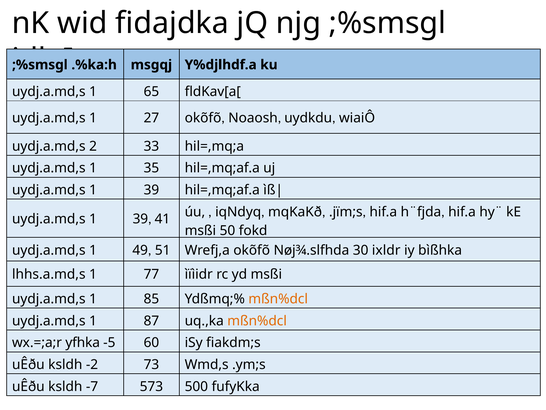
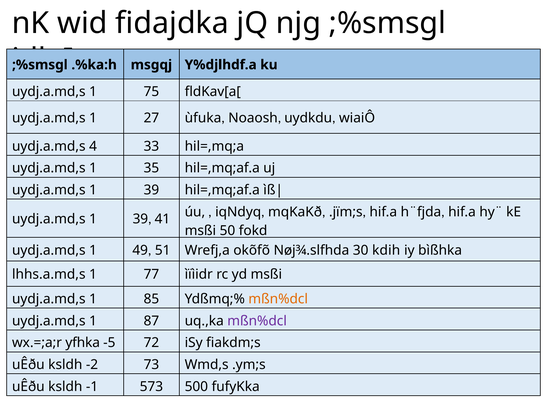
65: 65 -> 75 (151, 92)
27 okõfõ: okõfõ -> ùfuka (203, 118)
2: 2 -> 4 (93, 146)
ixldr: ixldr -> kdih (386, 250)
mßn%dcl colour: orange -> purple (257, 320)
60: 60 -> 72 (151, 342)
-7: -7 -> -1 (92, 386)
